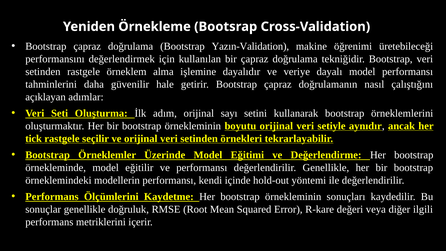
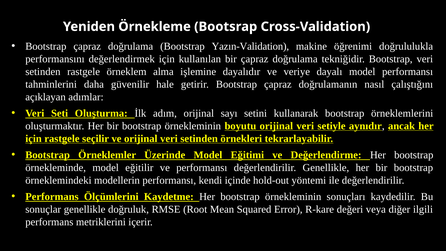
üretebileceği: üretebileceği -> doğrululukla (406, 46)
tick: tick -> için (34, 138)
